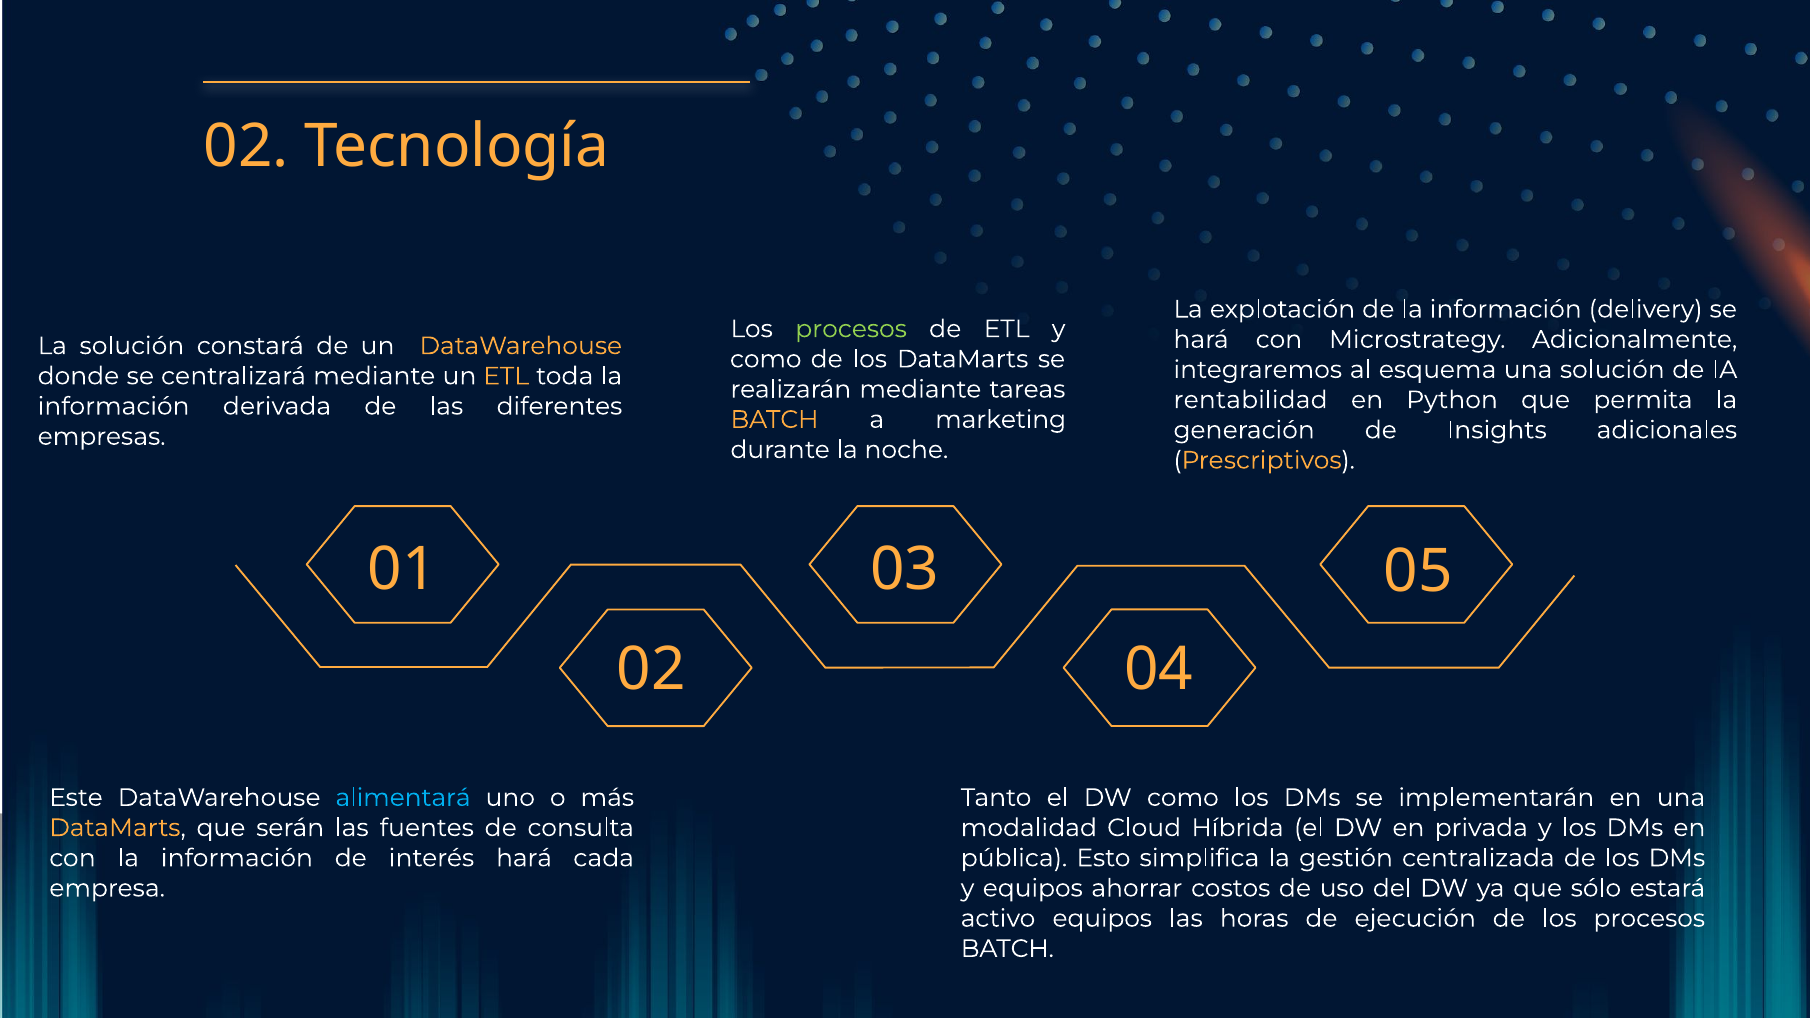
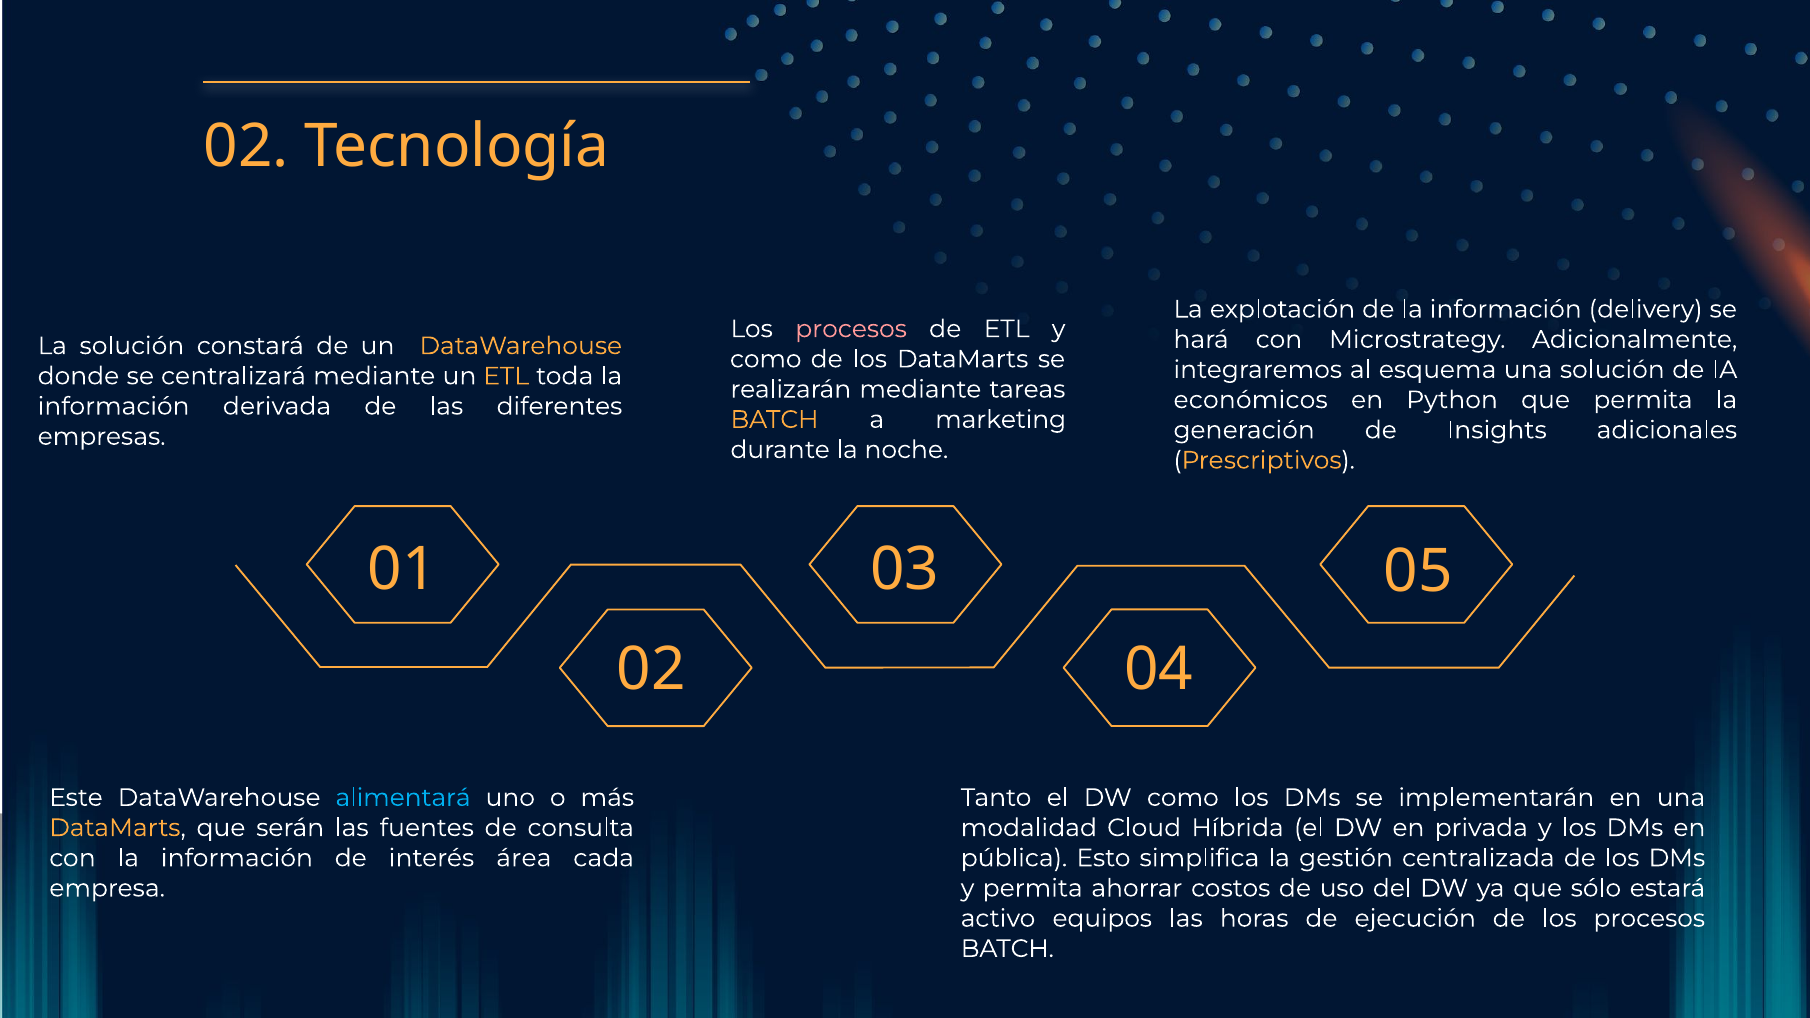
procesos colour: light green -> pink (851, 329)
rentabilidad: rentabilidad -> económicos (1251, 400)
interés hará: hará -> área (524, 858)
y equipos: equipos -> permita (1033, 888)
